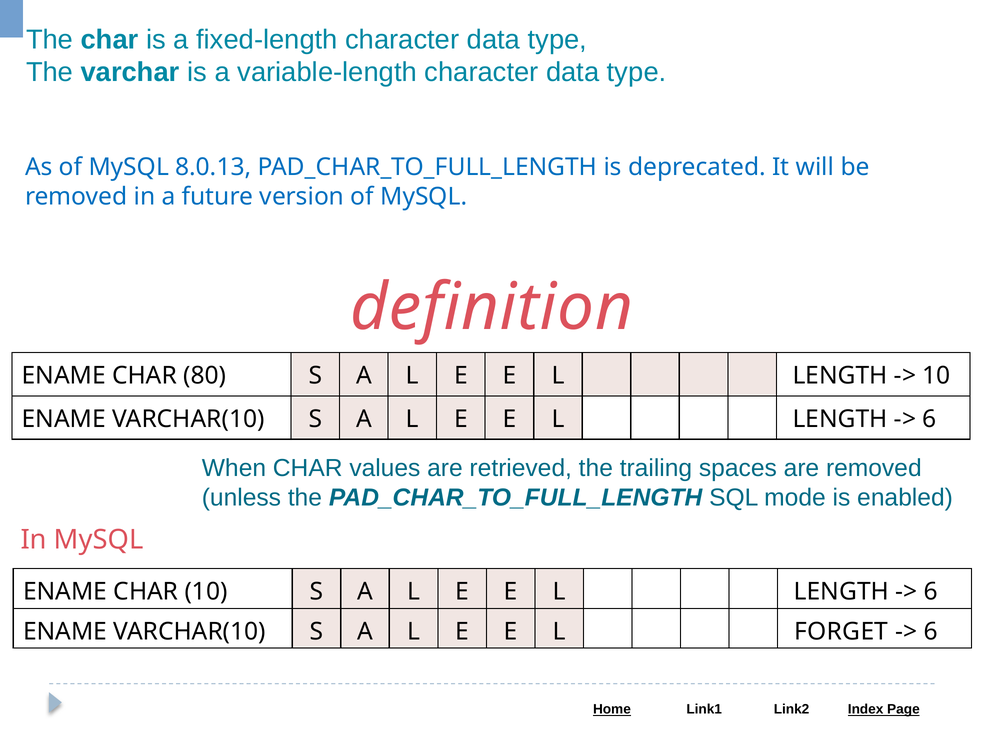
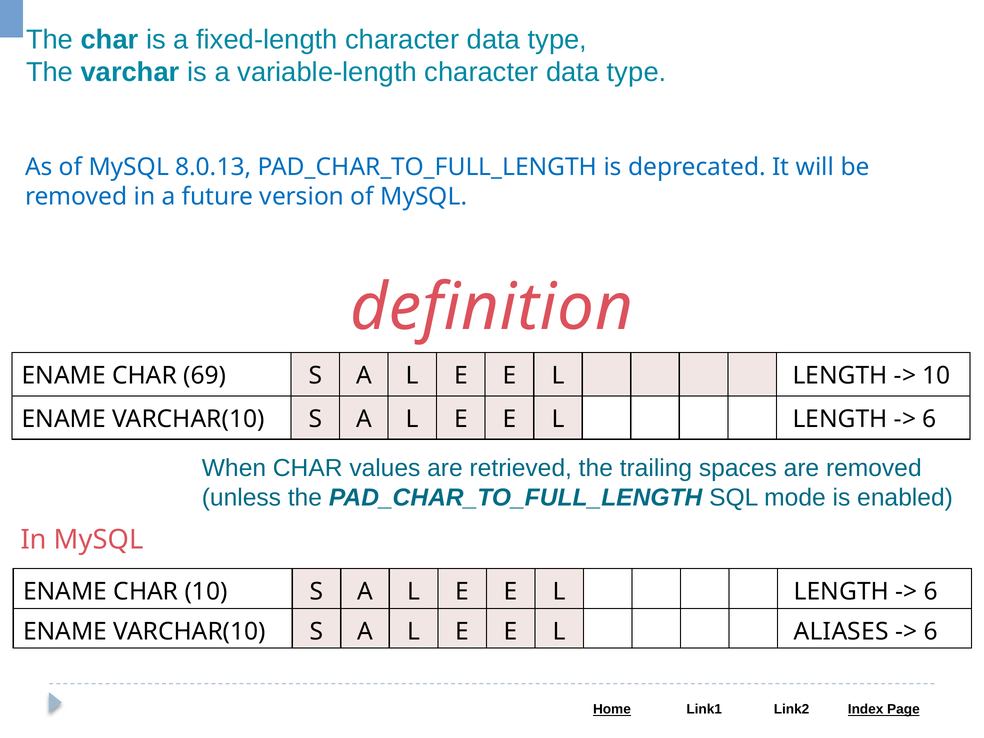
80: 80 -> 69 (205, 376)
FORGET: FORGET -> ALIASES (841, 631)
